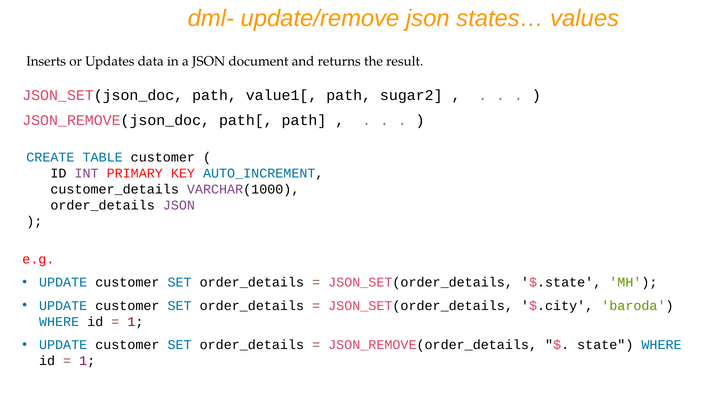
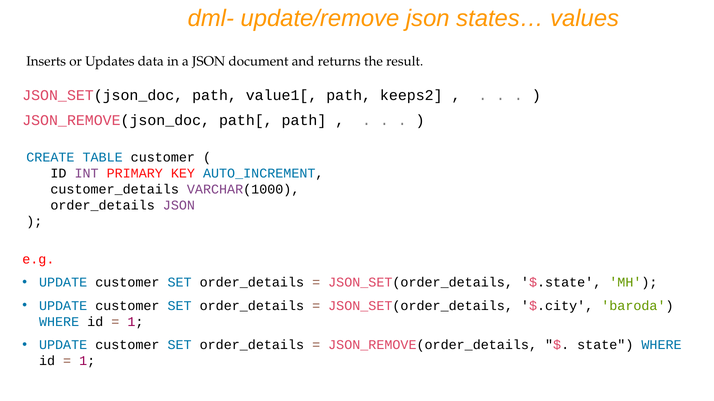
sugar2: sugar2 -> keeps2 (411, 95)
